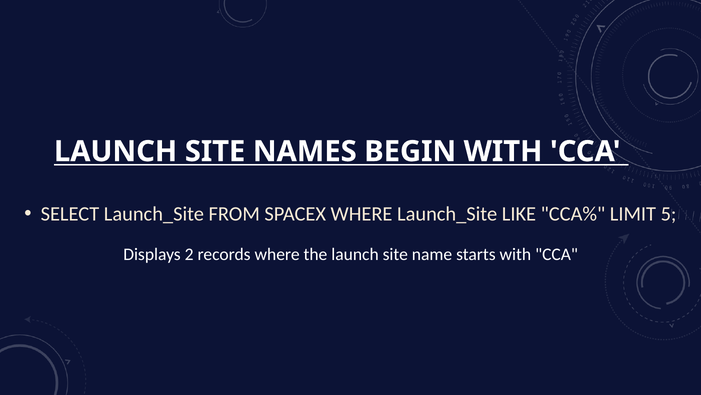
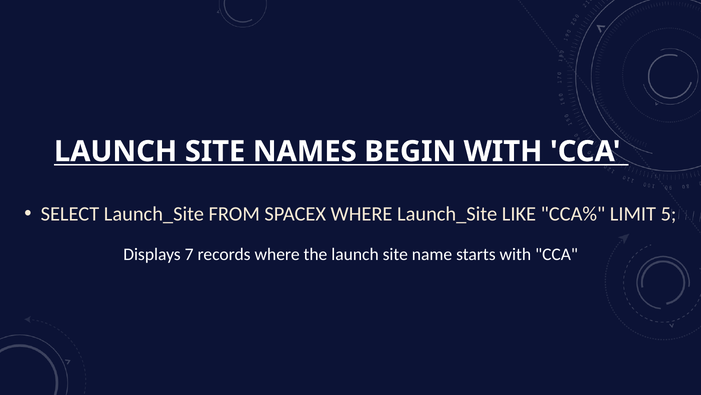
2: 2 -> 7 (189, 254)
